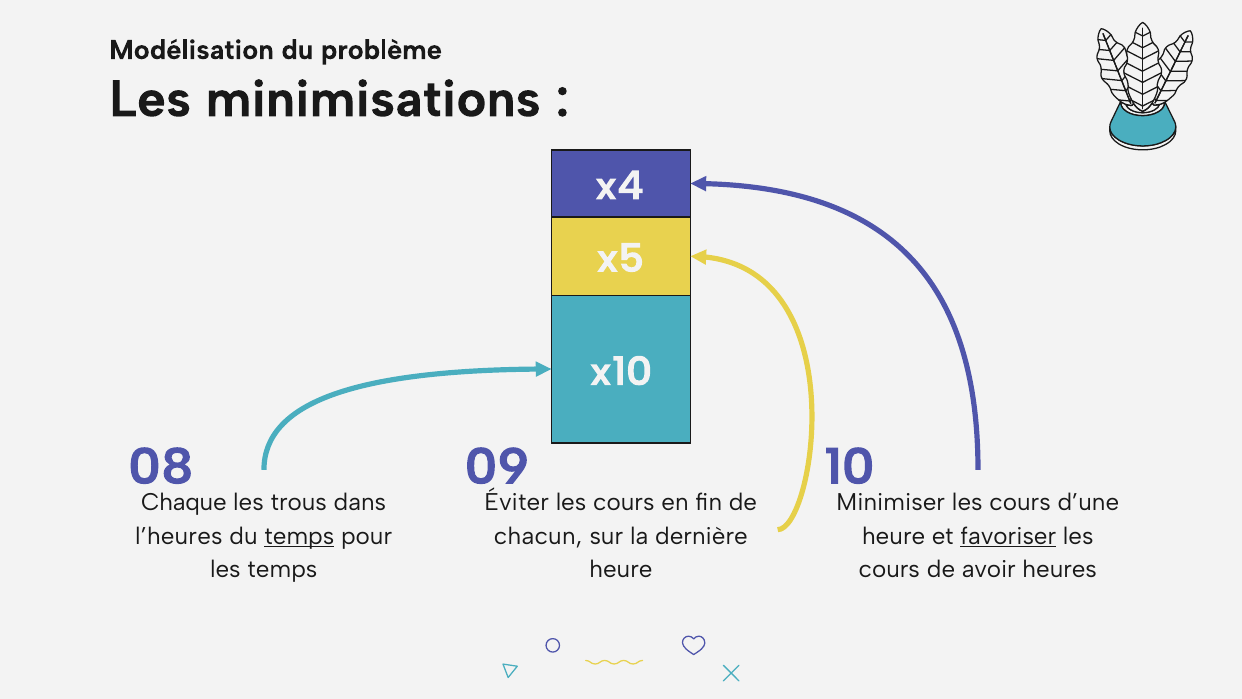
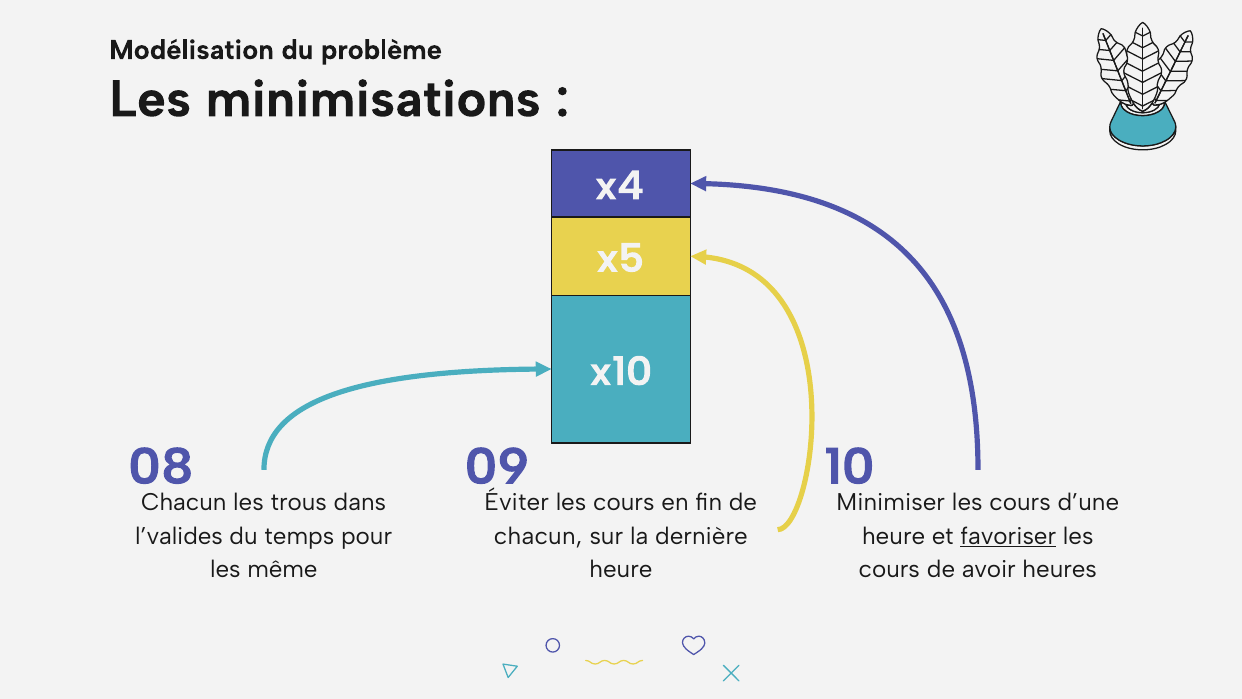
Chaque: Chaque -> Chacun (184, 502)
l’heures: l’heures -> l’valides (179, 536)
temps underline: present -> none (299, 536)
les temps: temps -> même (282, 569)
